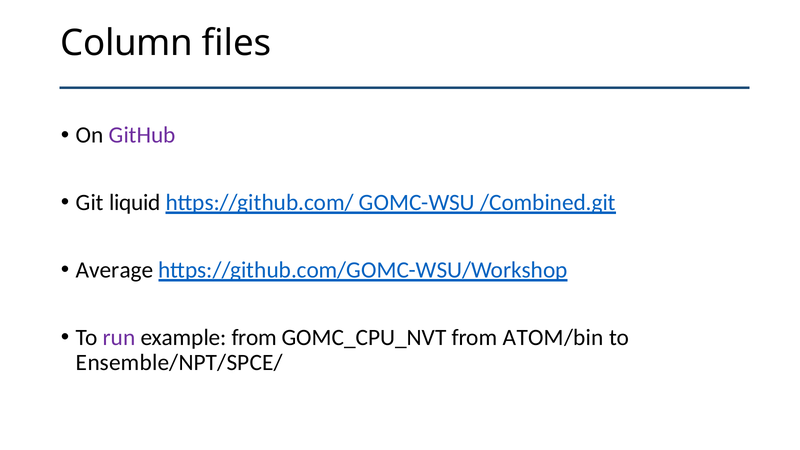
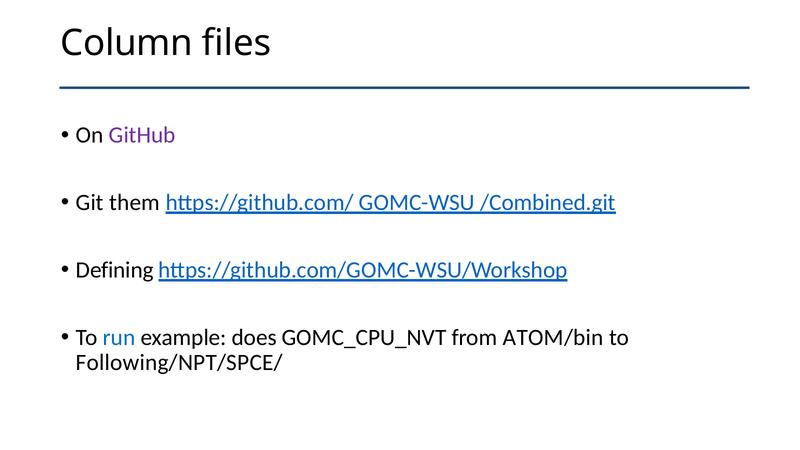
liquid: liquid -> them (135, 203)
Average: Average -> Defining (115, 270)
run colour: purple -> blue (119, 337)
example from: from -> does (254, 337)
Ensemble/NPT/SPCE/: Ensemble/NPT/SPCE/ -> Following/NPT/SPCE/ (179, 363)
